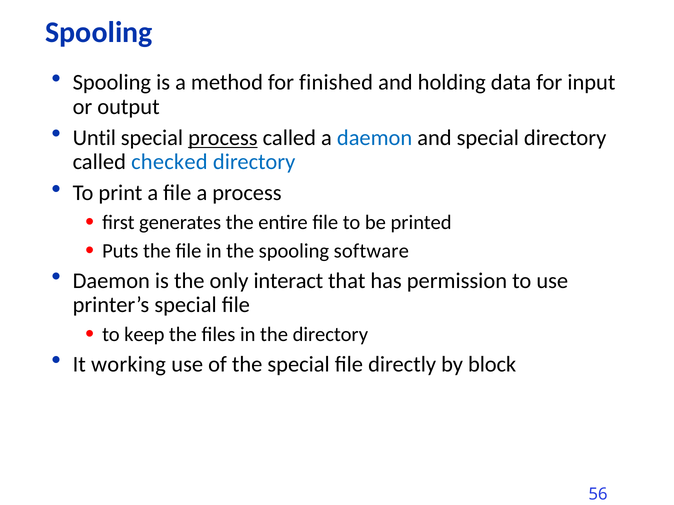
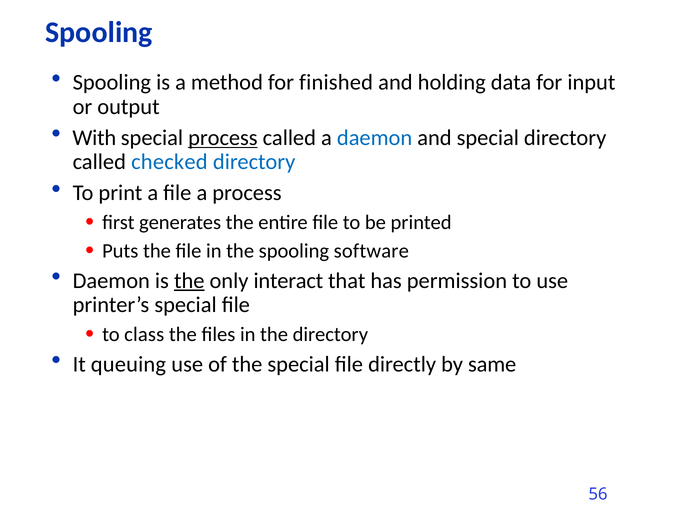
Until: Until -> With (94, 138)
the underline: none -> present (189, 281)
keep: keep -> class (144, 335)
working: working -> queuing (128, 365)
block: block -> same (492, 365)
